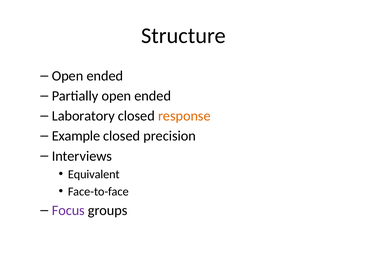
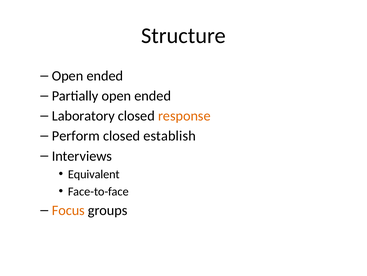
Example: Example -> Perform (76, 136)
precision: precision -> establish (170, 136)
Focus colour: purple -> orange (68, 210)
